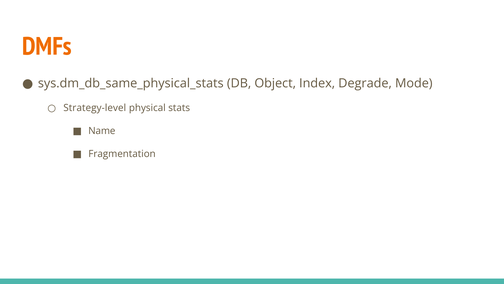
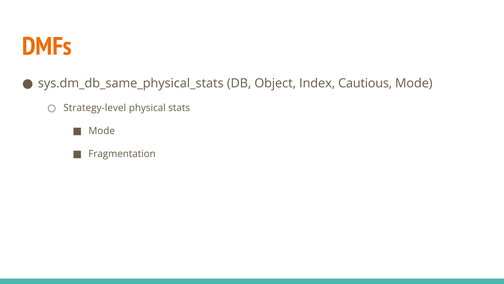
Degrade: Degrade -> Cautious (365, 83)
Name: Name -> Mode (102, 131)
